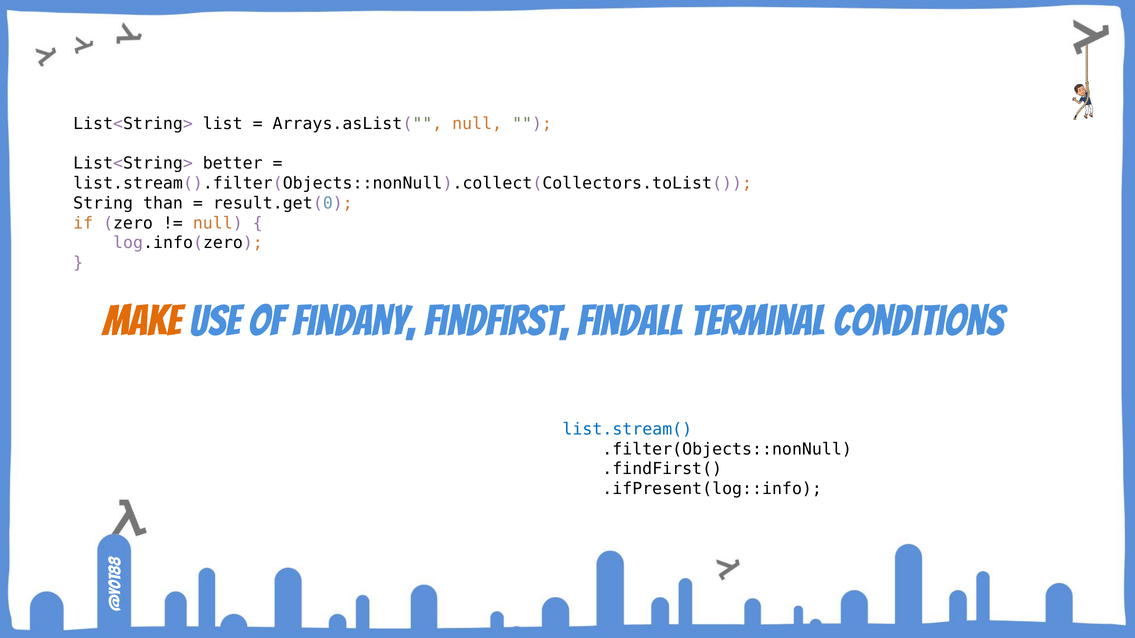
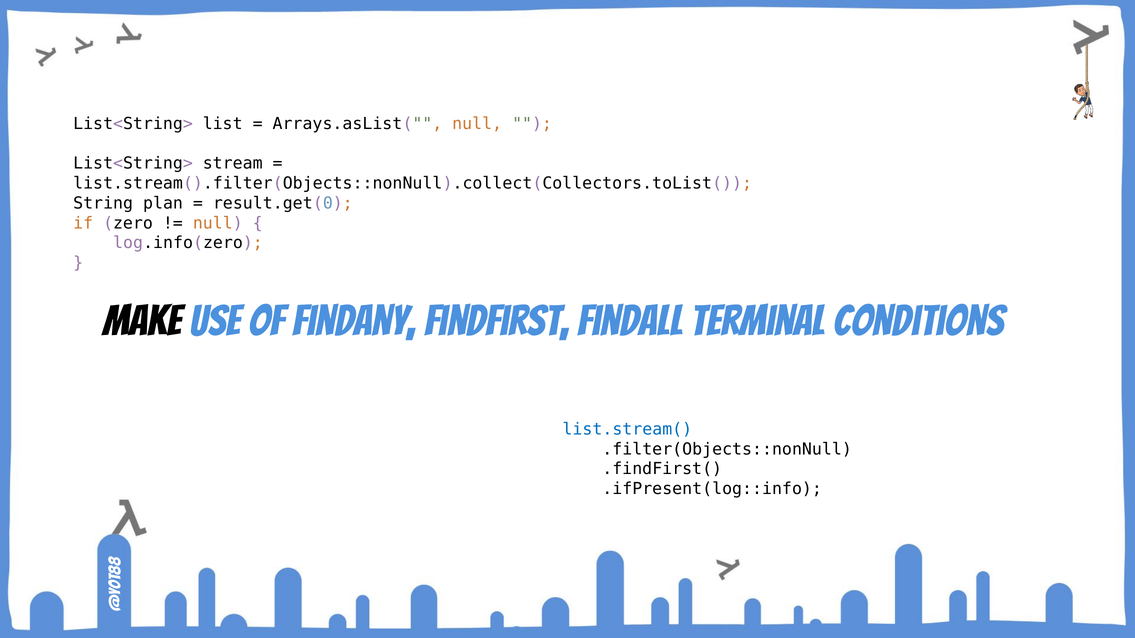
better: better -> stream (233, 164)
than: than -> plan (163, 203)
Make colour: orange -> black (142, 322)
